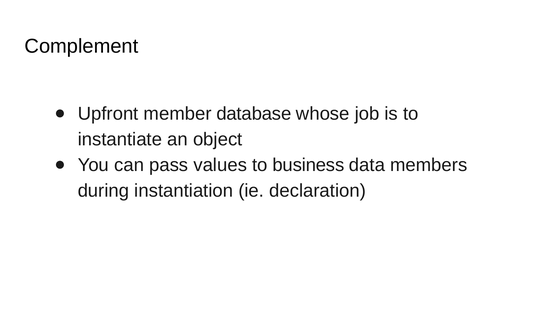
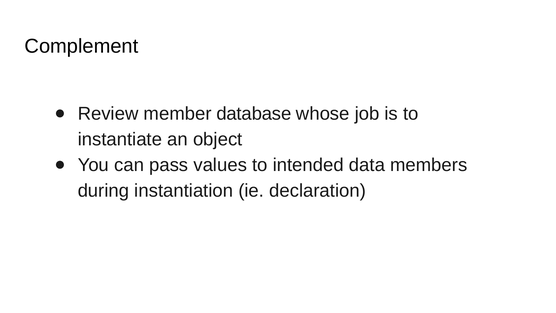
Upfront: Upfront -> Review (108, 114)
business: business -> intended (308, 165)
